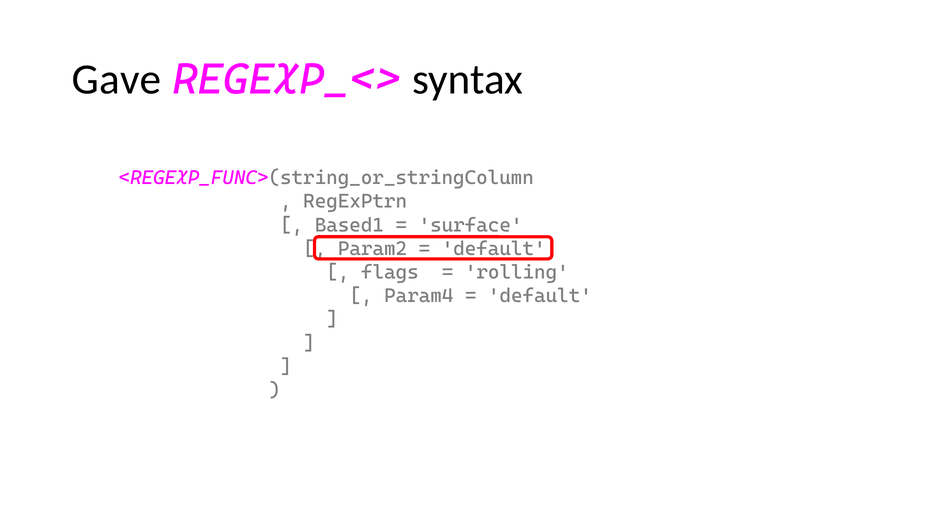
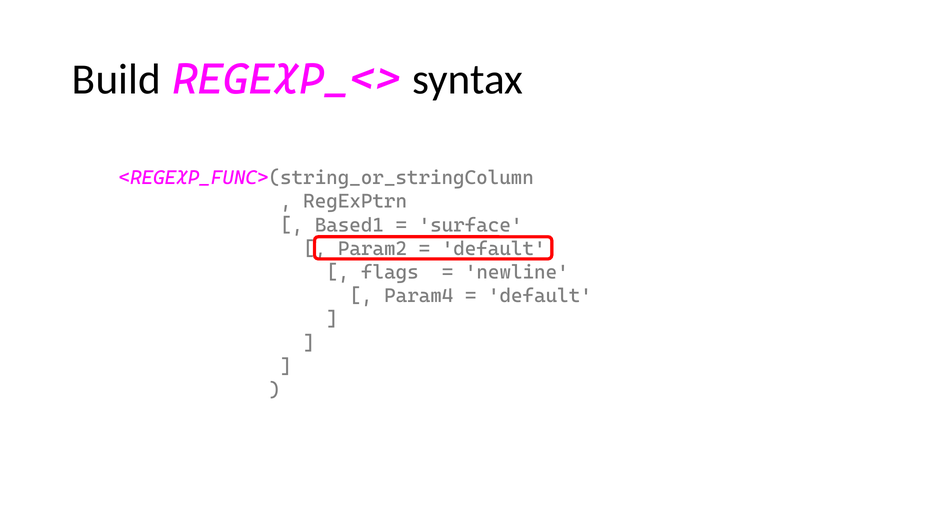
Gave: Gave -> Build (117, 79)
rolling: rolling -> newline (517, 272)
